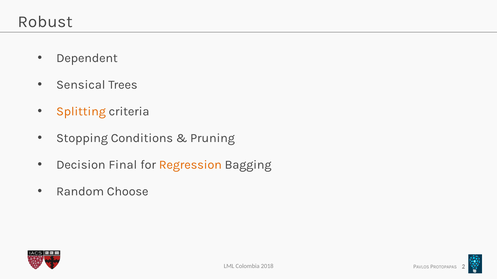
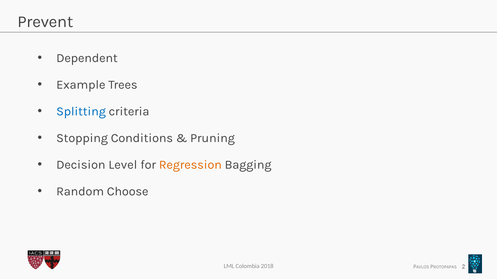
Robust: Robust -> Prevent (45, 22)
Sensical: Sensical -> Example (81, 85)
Splitting colour: orange -> blue (81, 112)
Final: Final -> Level (123, 165)
